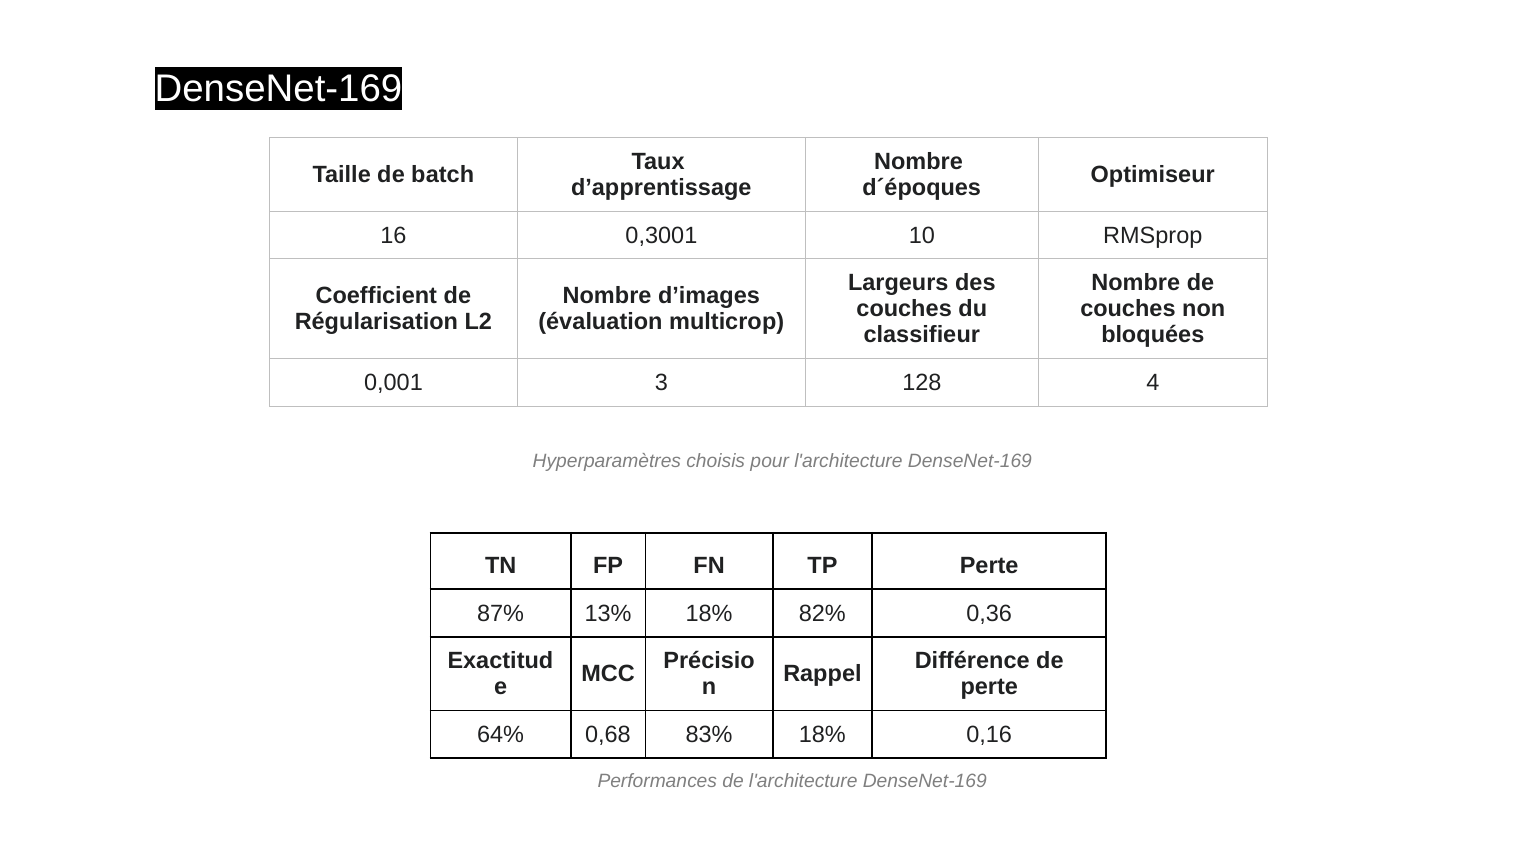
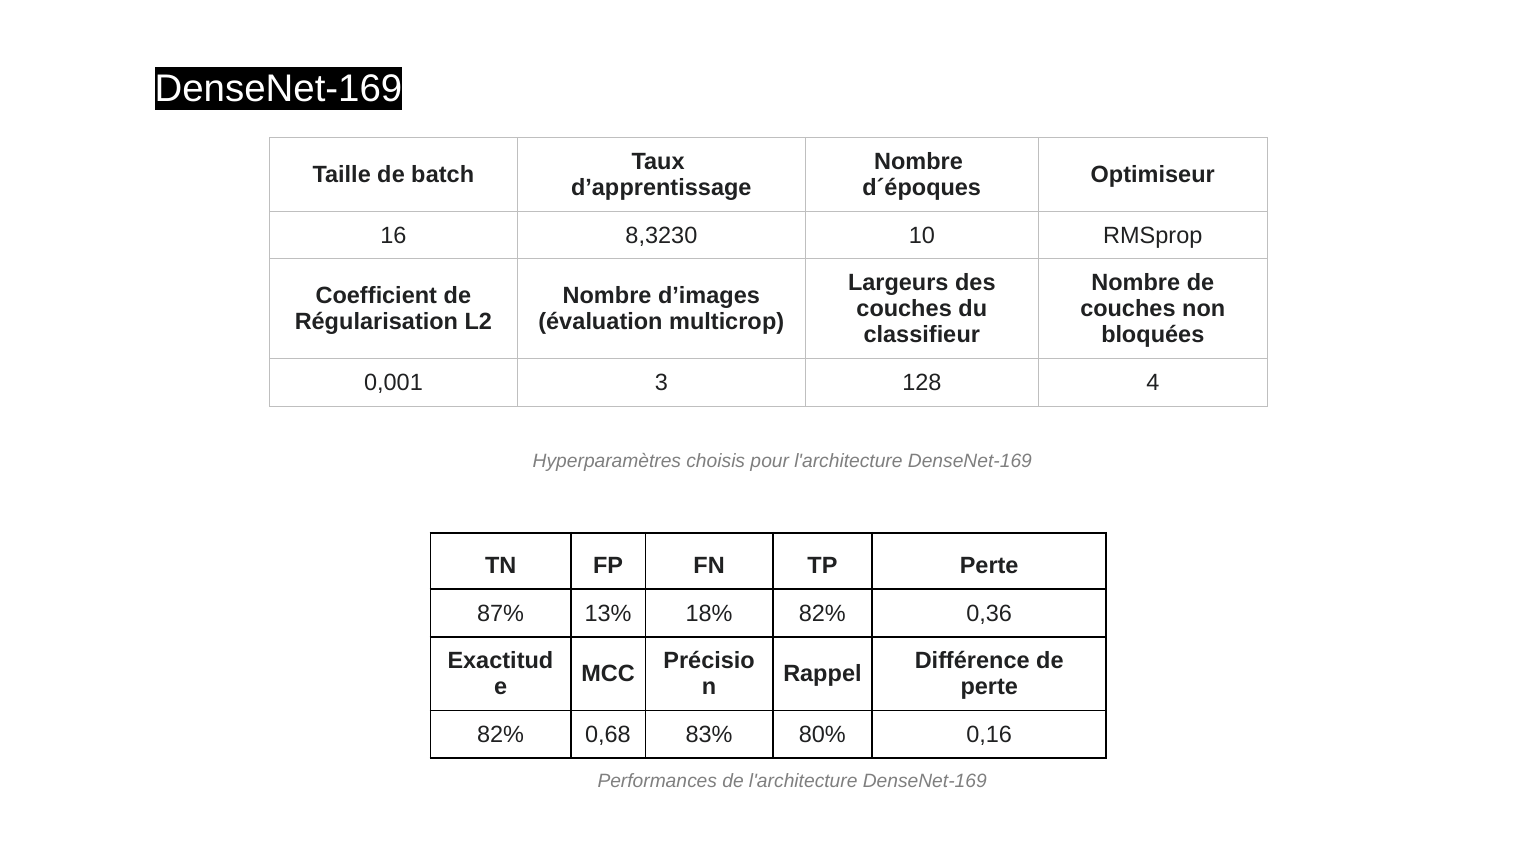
0,3001: 0,3001 -> 8,3230 (661, 235)
64%: 64% -> 82% (501, 734)
83% 18%: 18% -> 80% (822, 734)
